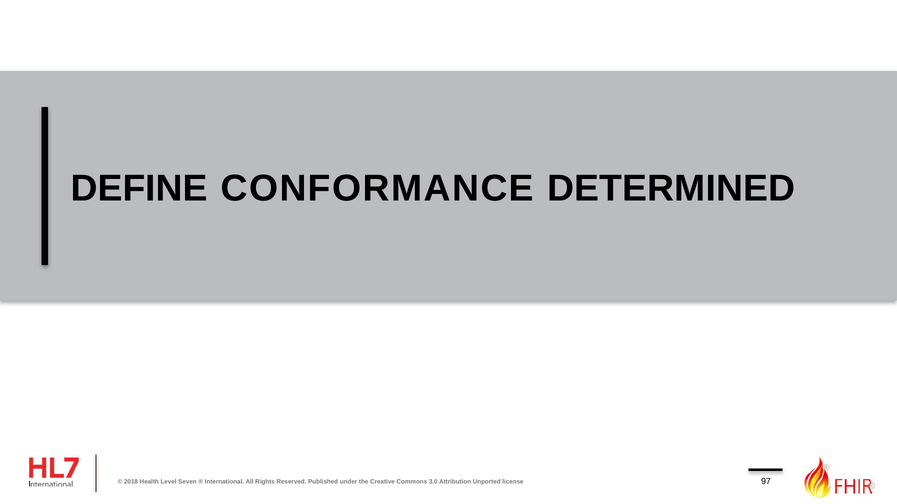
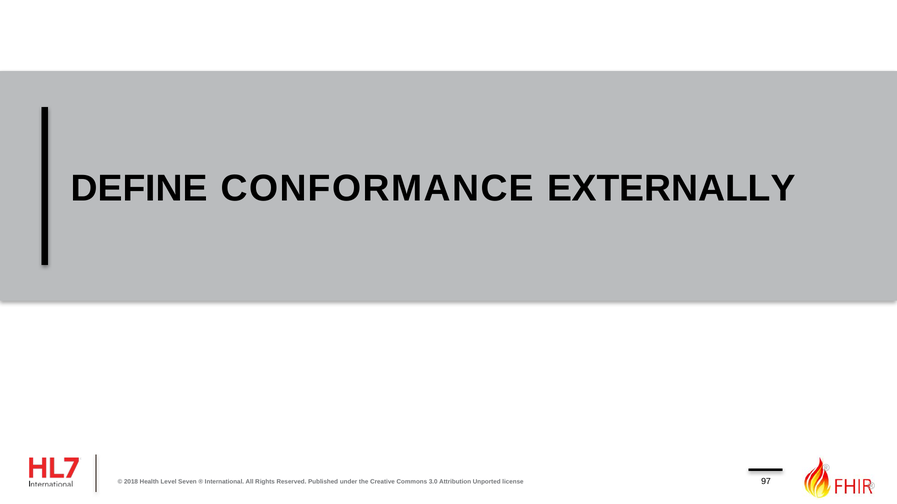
DETERMINED: DETERMINED -> EXTERNALLY (671, 189)
